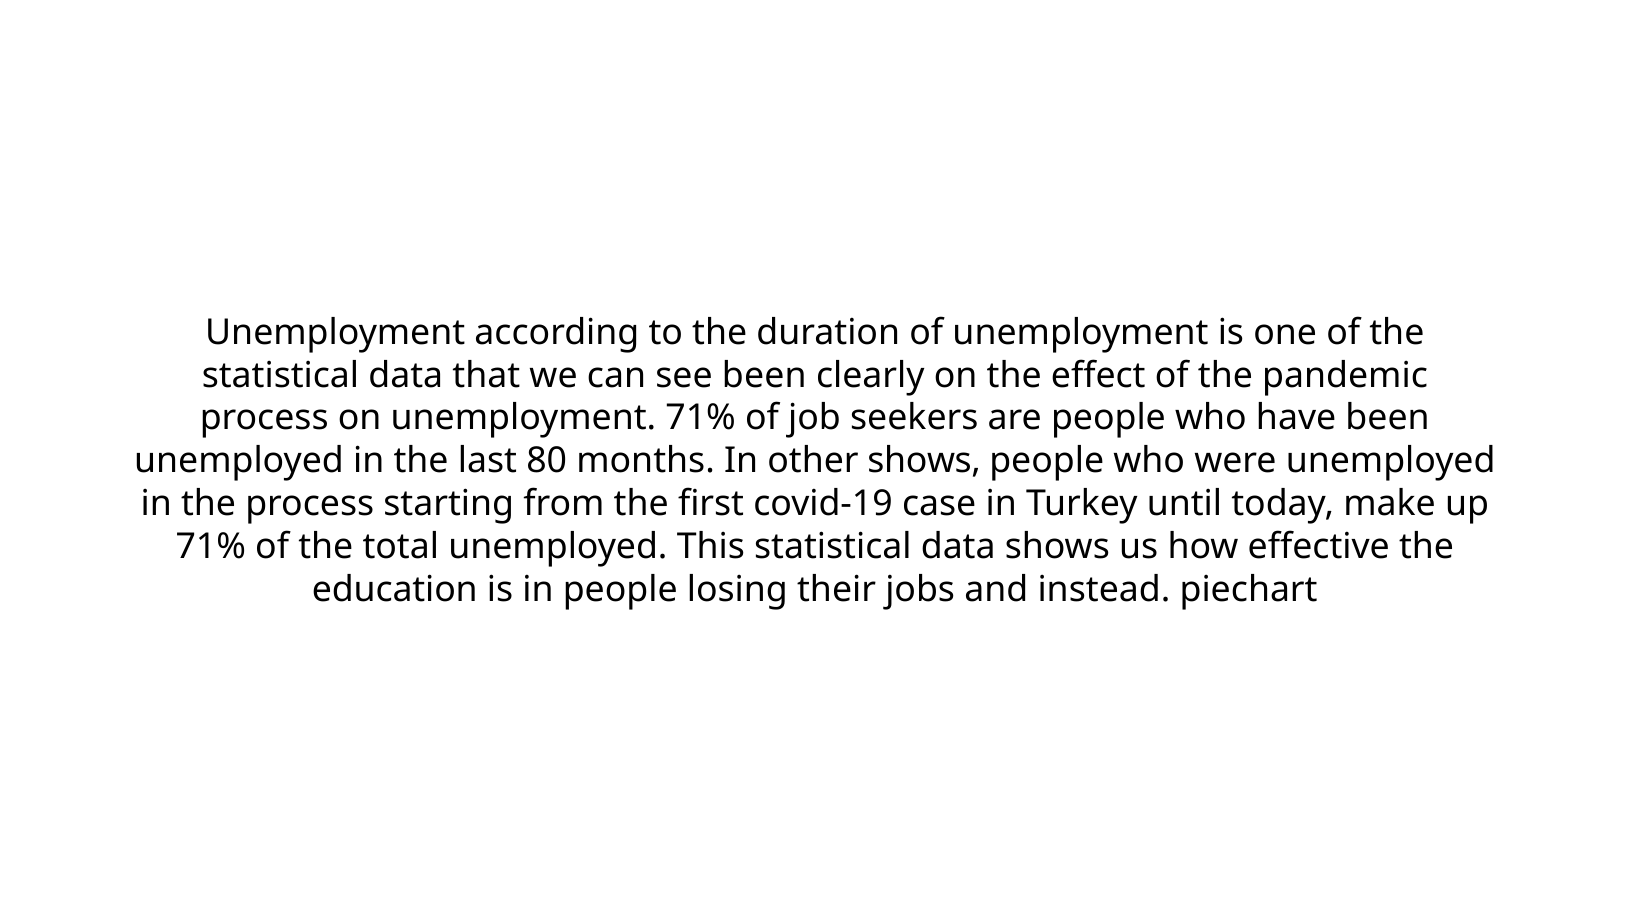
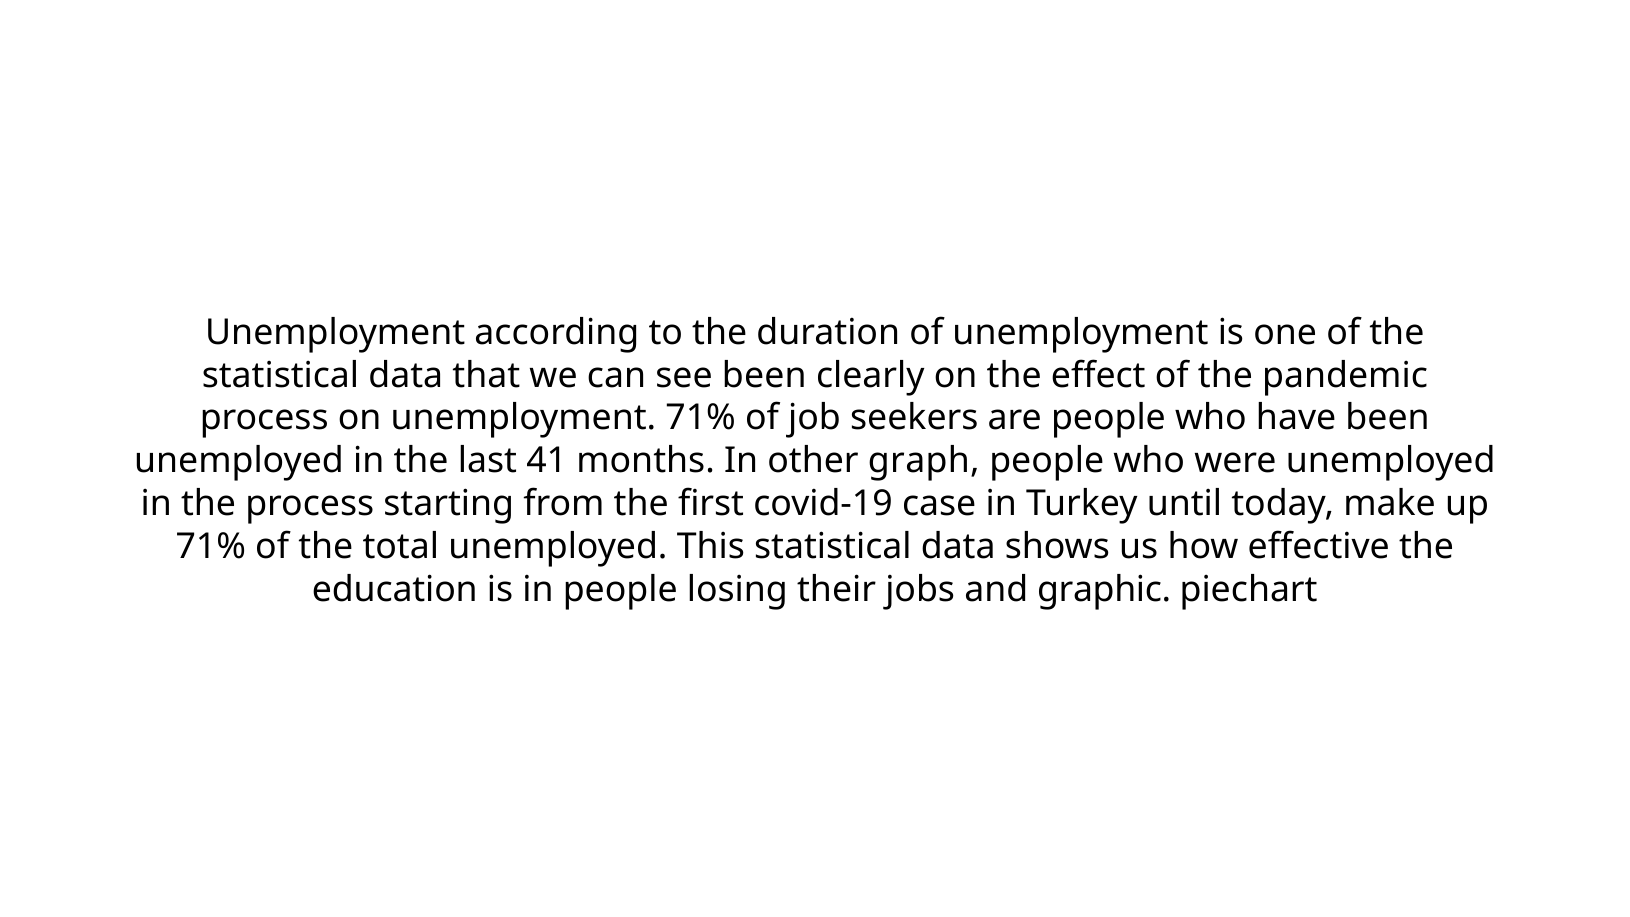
80: 80 -> 41 (547, 461)
other shows: shows -> graph (924, 461)
instead: instead -> graphic (1104, 589)
